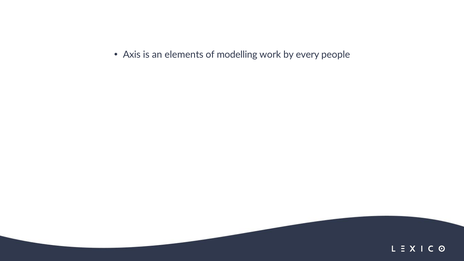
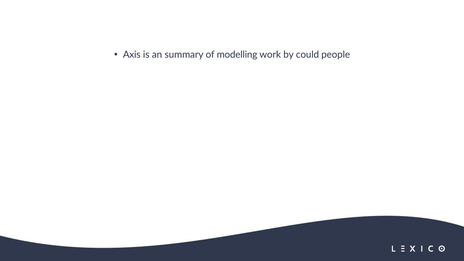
elements: elements -> summary (184, 55)
every: every -> could (307, 55)
